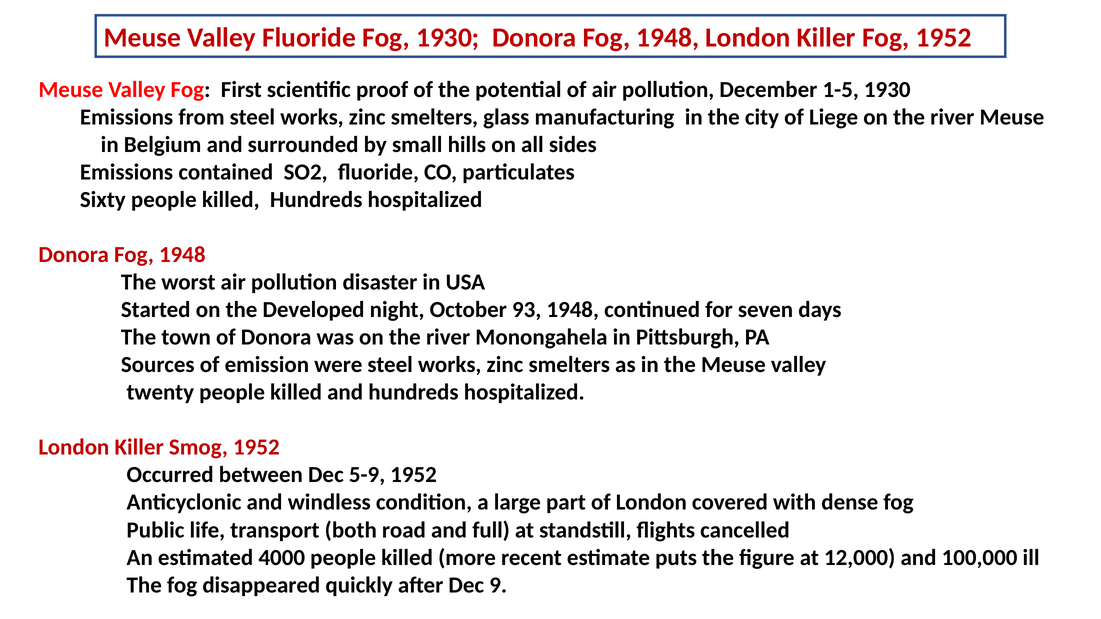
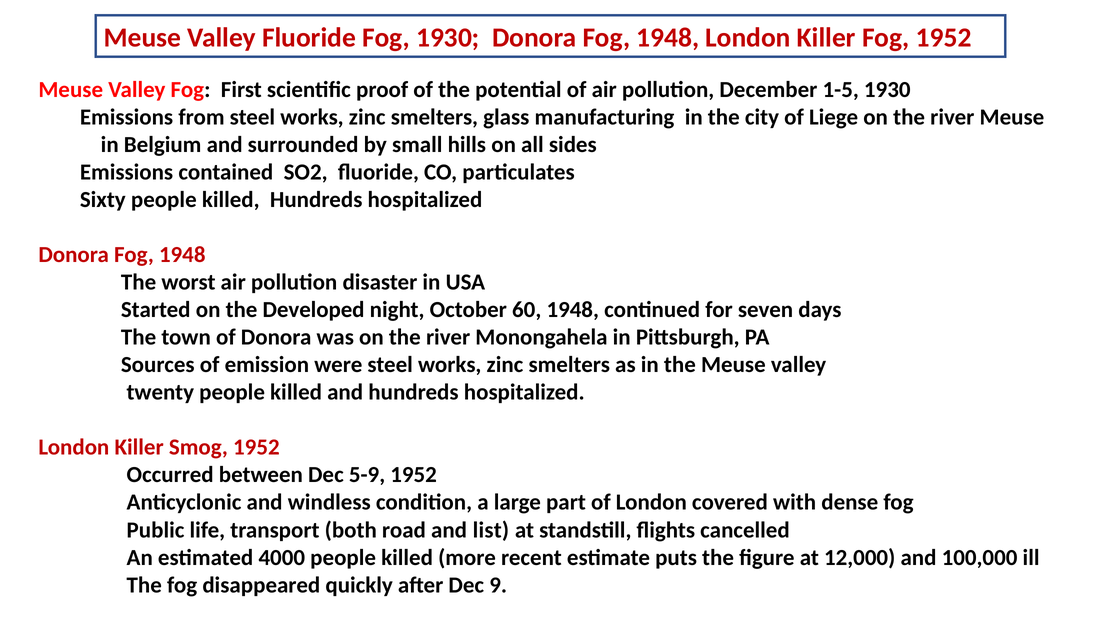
93: 93 -> 60 (527, 310)
full: full -> list (491, 530)
